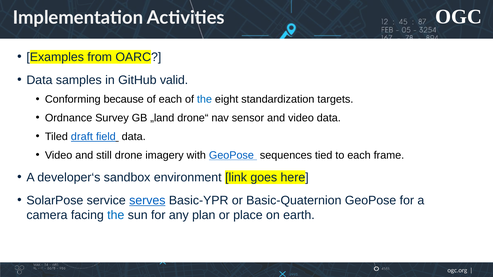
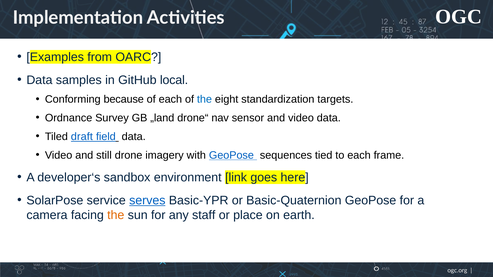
valid: valid -> local (174, 80)
the colour: blue -> orange (116, 215)
plan: plan -> staff (204, 215)
